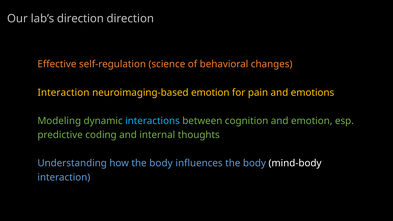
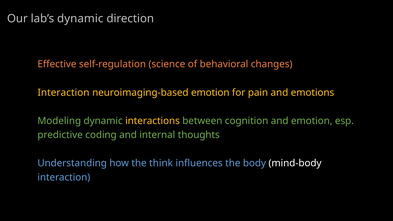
lab’s direction: direction -> dynamic (80, 19)
interactions colour: light blue -> yellow (153, 121)
how the body: body -> think (161, 163)
